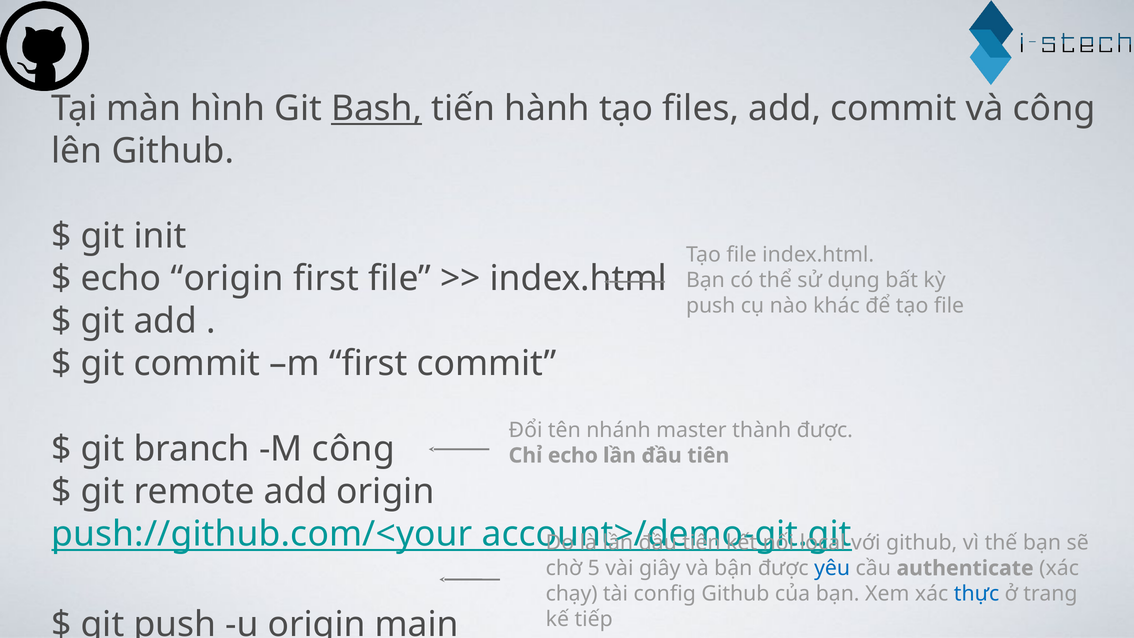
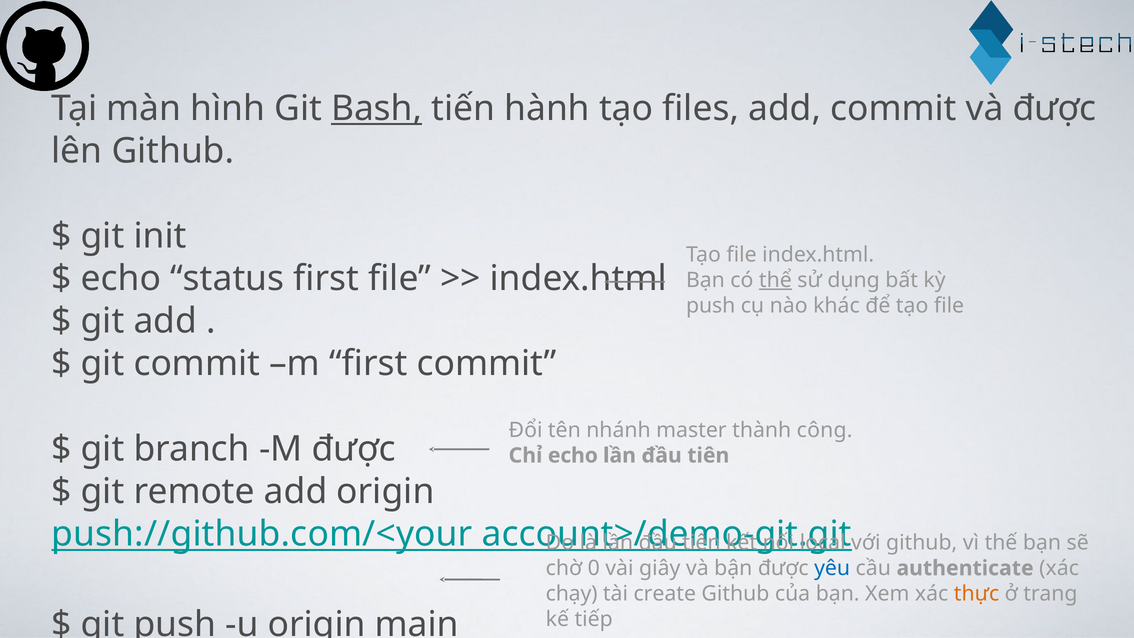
và công: công -> được (1054, 109)
echo origin: origin -> status (227, 279)
thể underline: none -> present (775, 280)
thành được: được -> công (825, 430)
M công: công -> được (354, 449)
5: 5 -> 0 (594, 568)
config: config -> create (665, 594)
thực colour: blue -> orange (977, 594)
